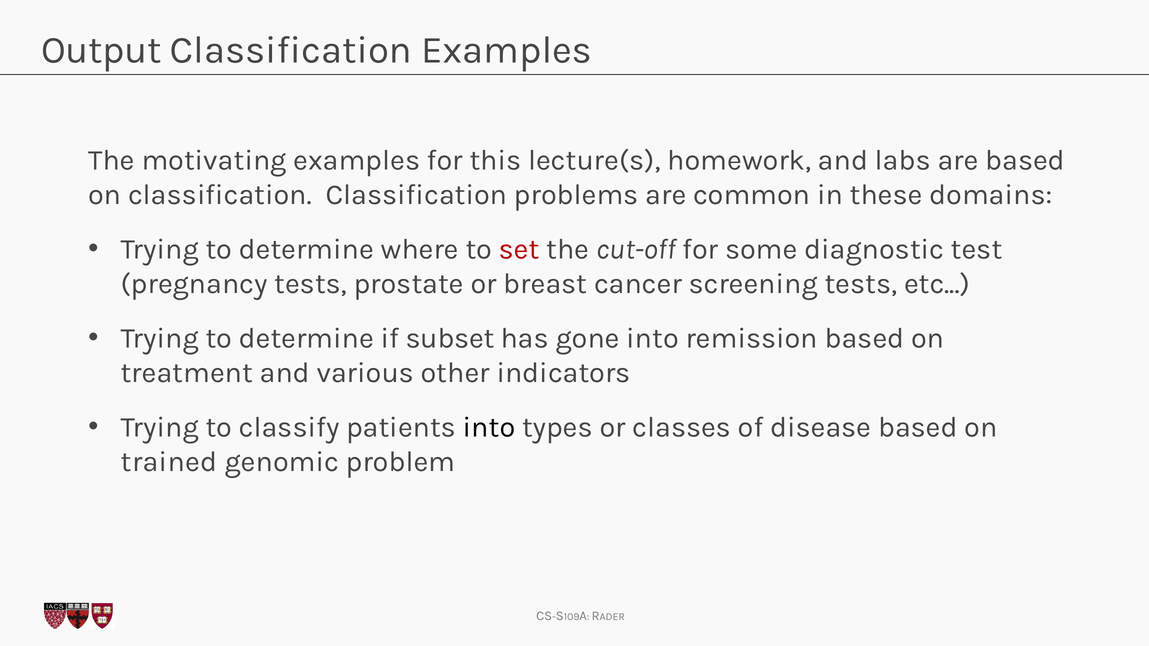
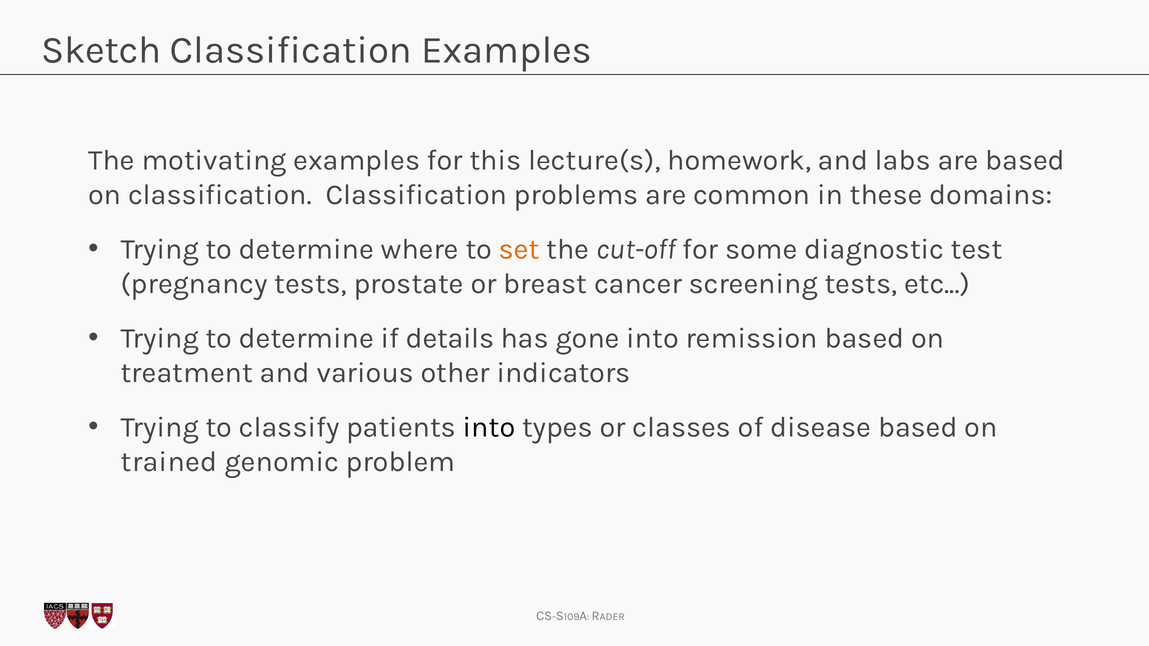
Output: Output -> Sketch (101, 50)
set colour: red -> orange (519, 250)
subset: subset -> details (450, 339)
